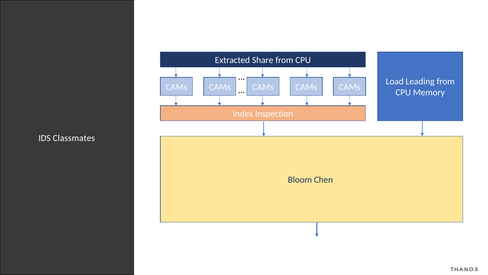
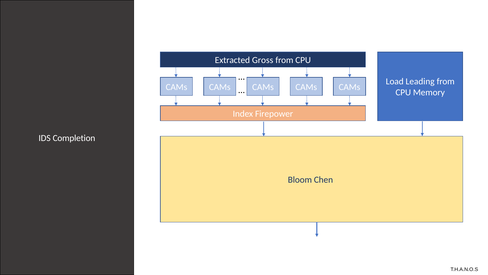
Share: Share -> Gross (263, 60)
Inspection: Inspection -> Firepower (274, 114)
Classmates: Classmates -> Completion (74, 138)
